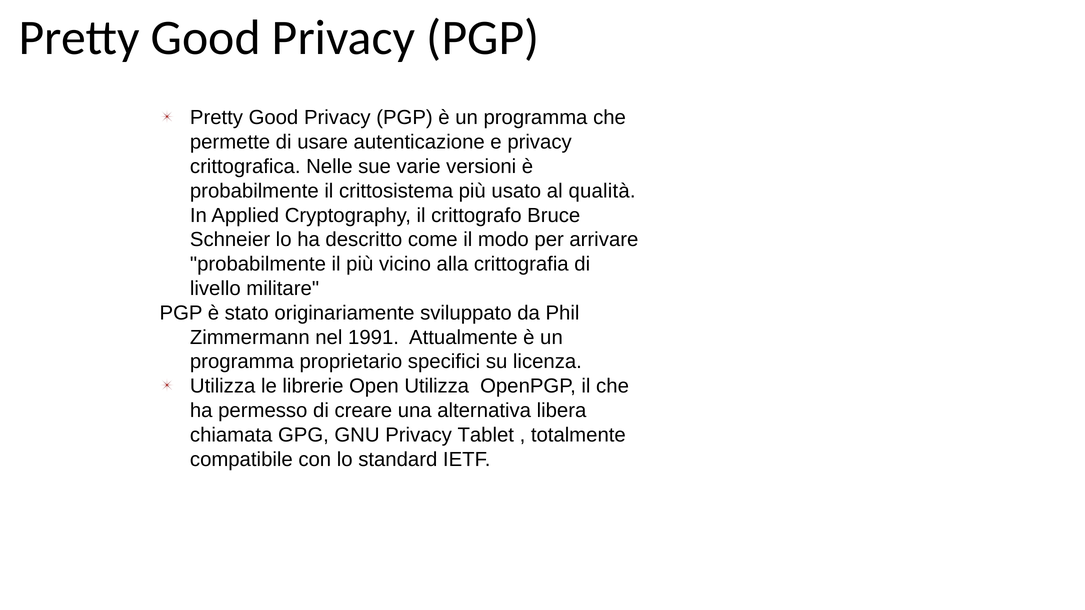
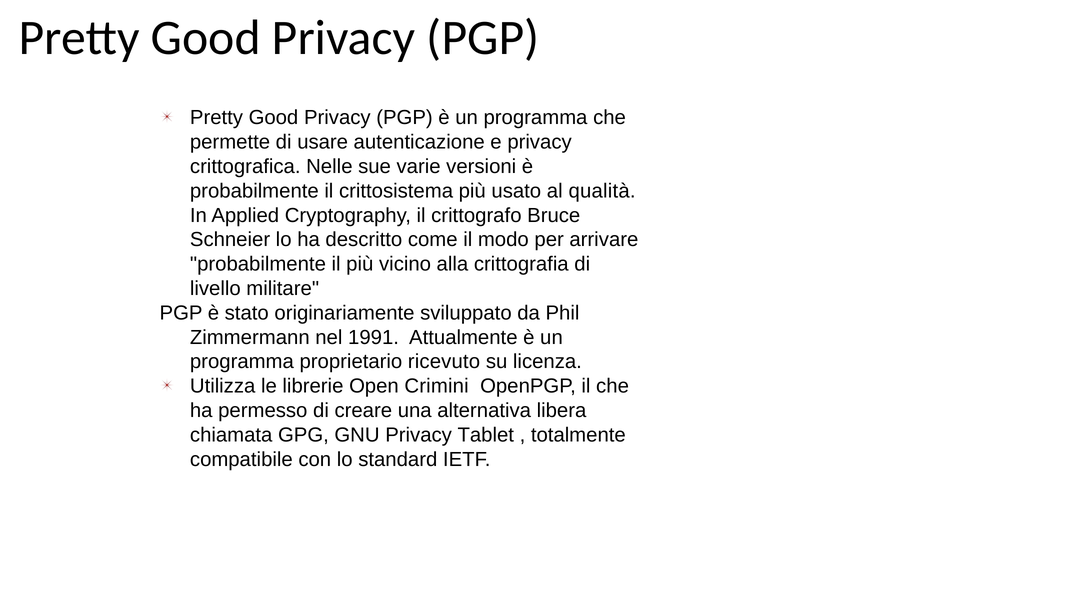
specifici: specifici -> ricevuto (444, 362)
Open Utilizza: Utilizza -> Crimini (437, 386)
